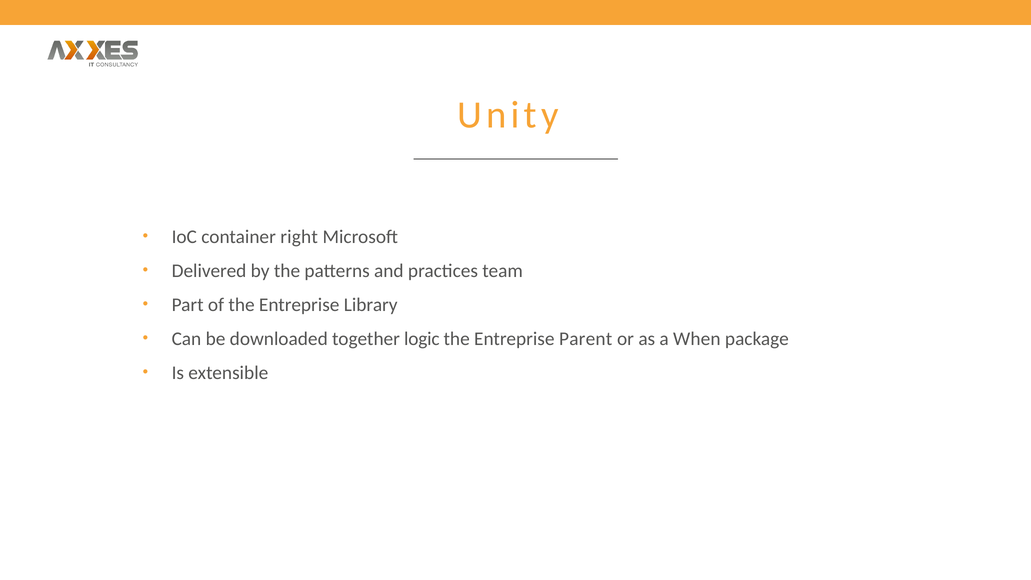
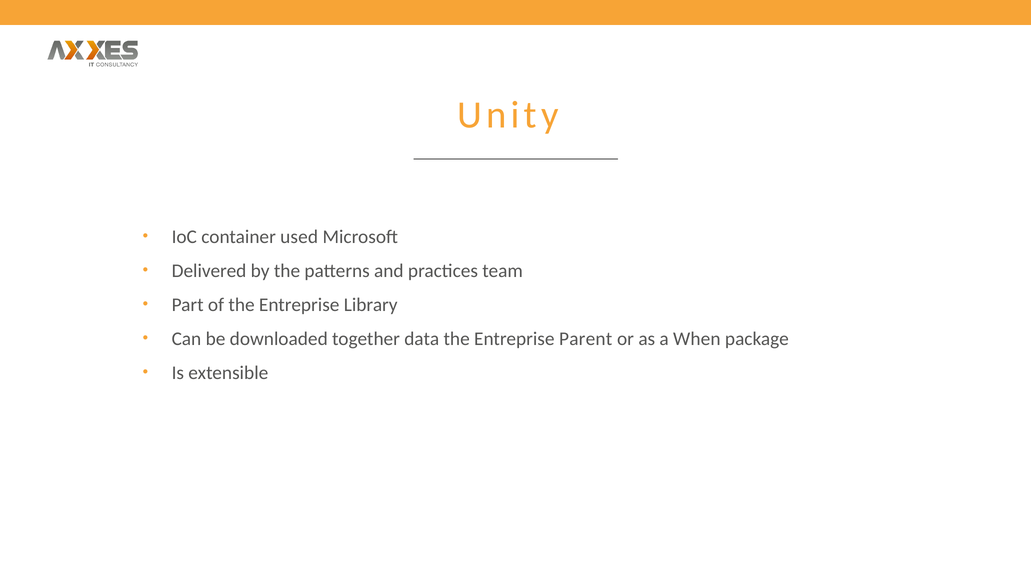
right: right -> used (299, 237)
logic: logic -> data (422, 339)
